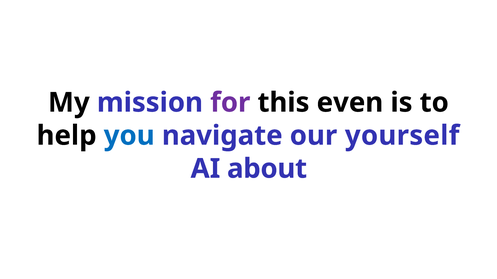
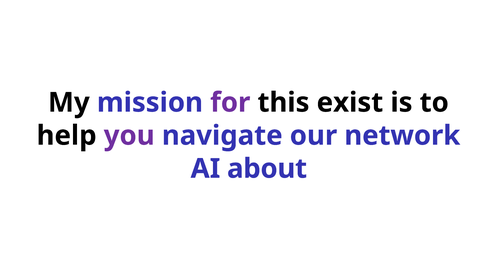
even: even -> exist (350, 103)
you colour: blue -> purple (129, 136)
yourself: yourself -> network (402, 136)
